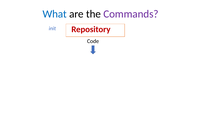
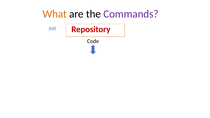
What colour: blue -> orange (55, 14)
